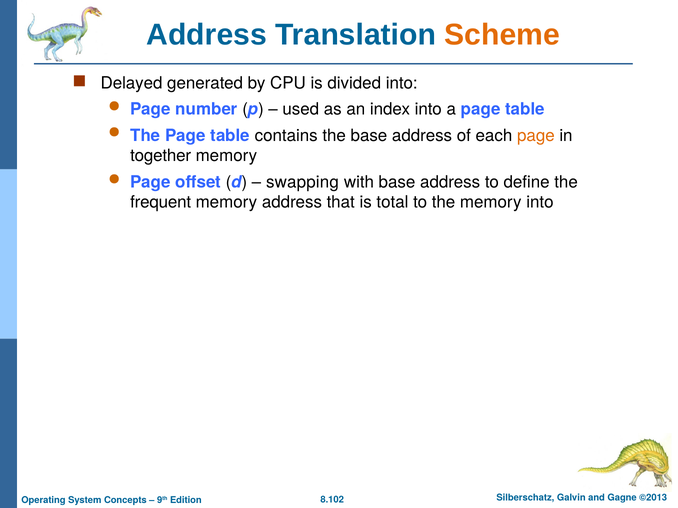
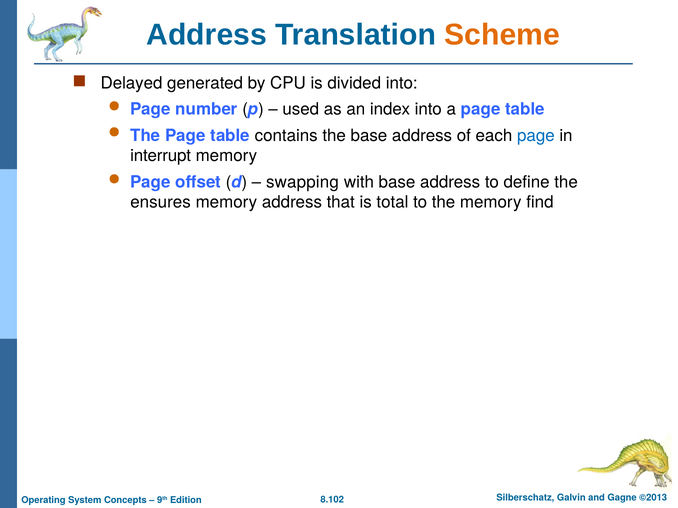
page colour: orange -> blue (536, 136)
together: together -> interrupt (161, 156)
frequent: frequent -> ensures (161, 203)
memory into: into -> find (540, 203)
